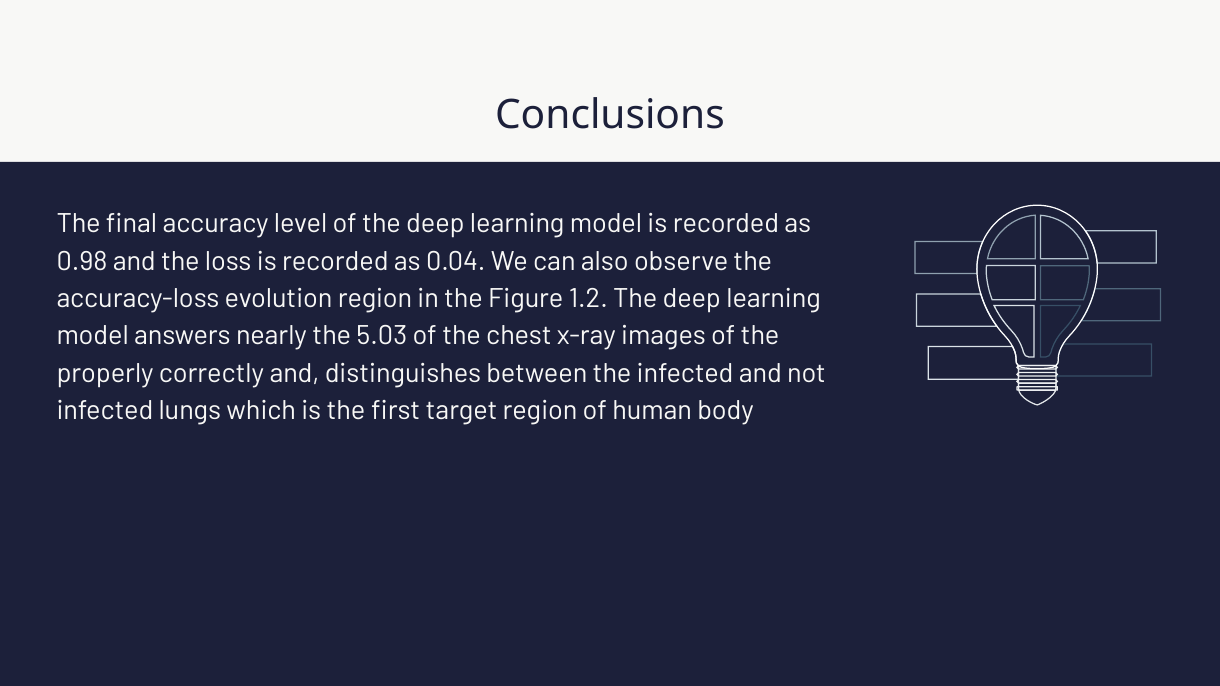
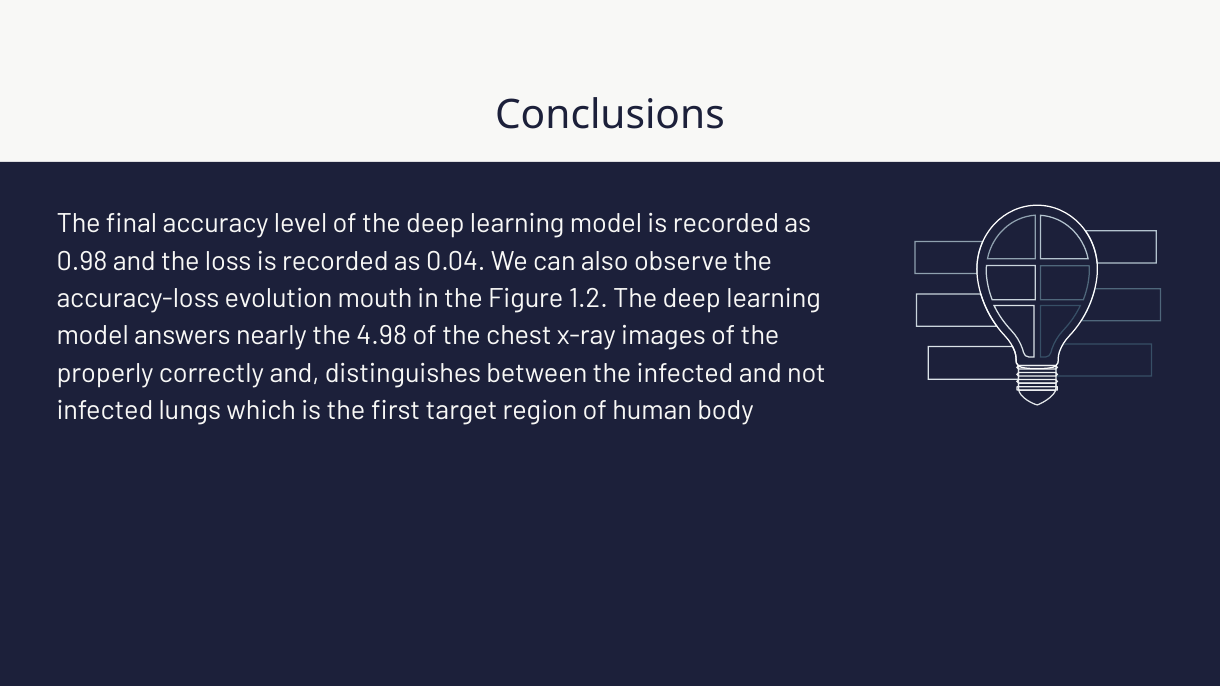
evolution region: region -> mouth (375, 299)
5.03: 5.03 -> 4.98 (382, 336)
